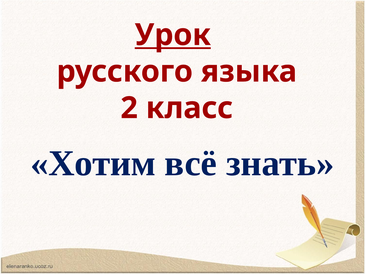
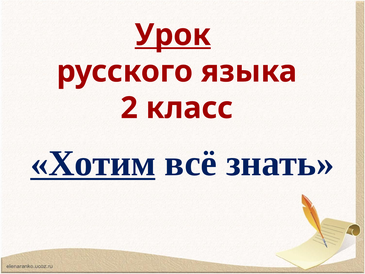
Хотим underline: none -> present (93, 163)
